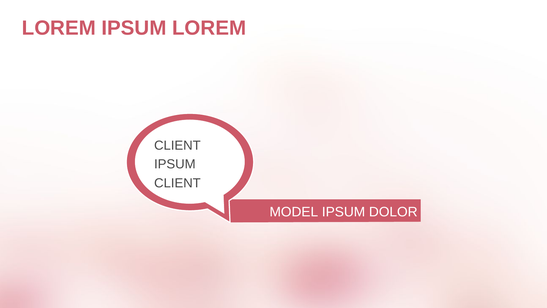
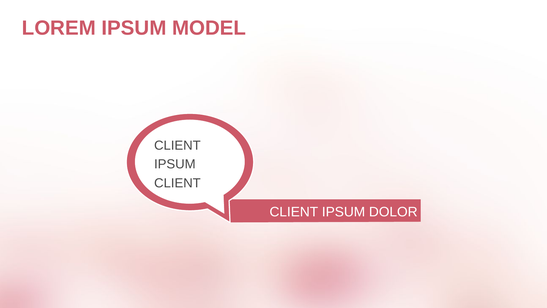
IPSUM LOREM: LOREM -> MODEL (209, 28)
MODEL: MODEL -> CLIENT (294, 212)
